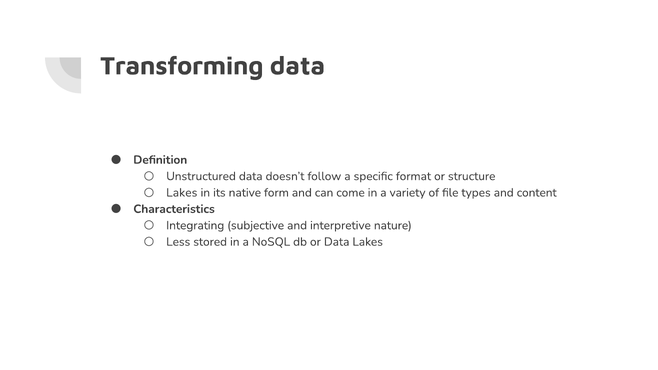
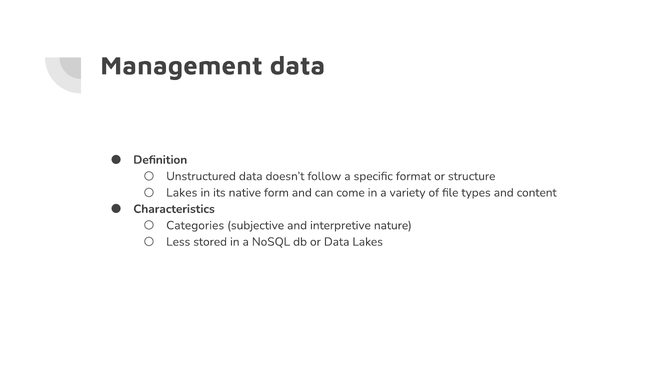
Transforming: Transforming -> Management (182, 66)
Integrating: Integrating -> Categories (195, 225)
